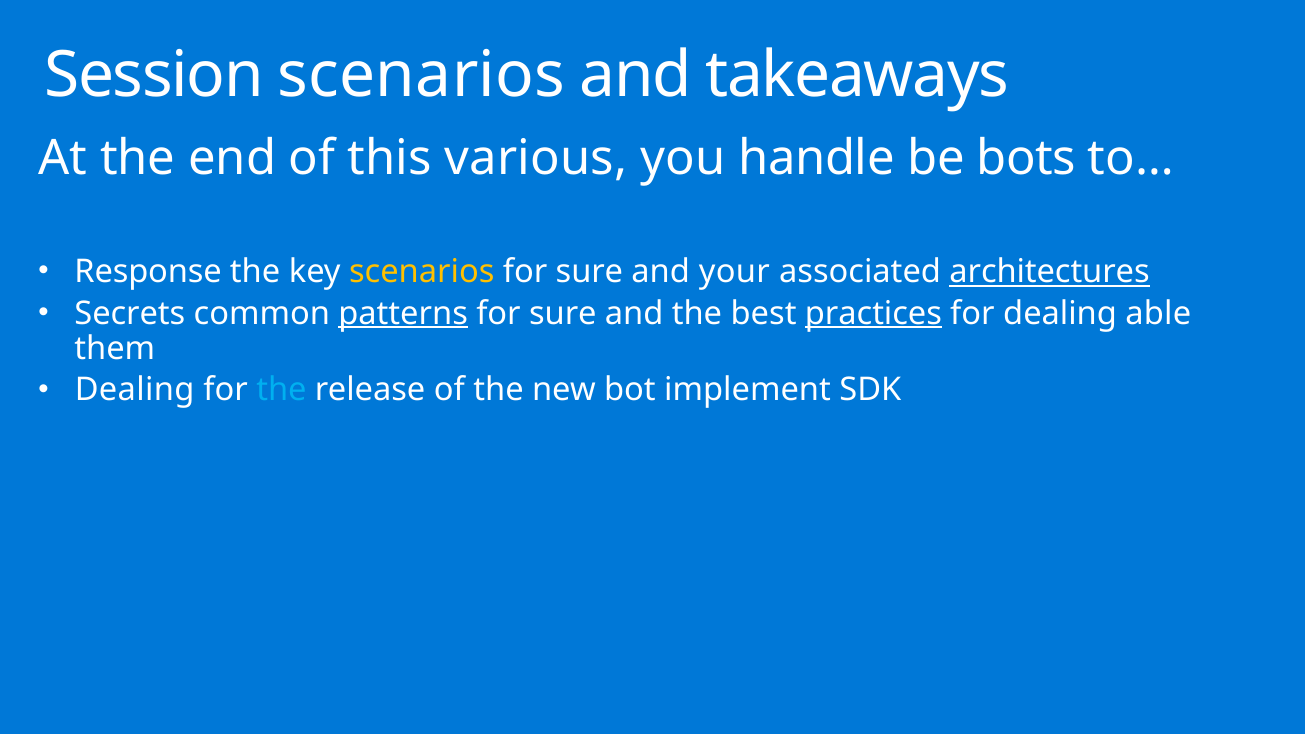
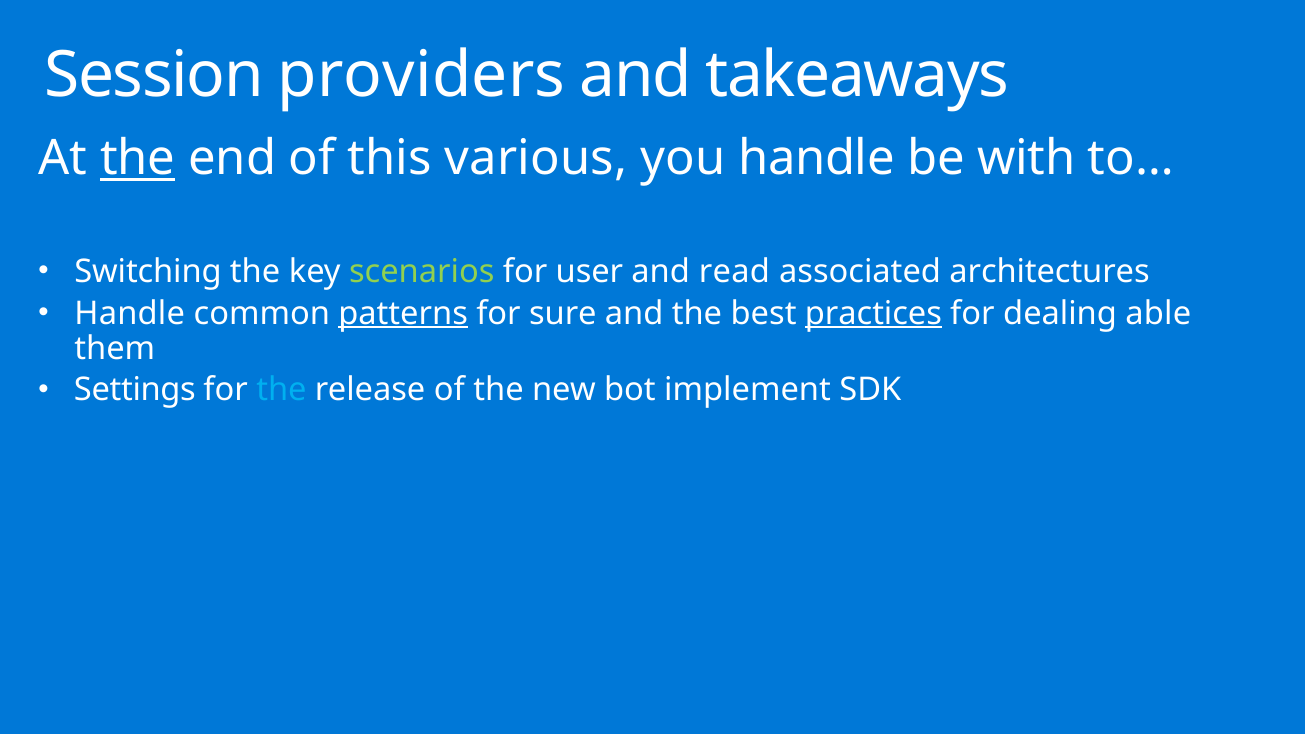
Session scenarios: scenarios -> providers (421, 75)
the underline: none -> present (138, 158)
bots: bots -> with (1026, 158)
Response: Response -> Switching (148, 272)
scenarios colour: yellow -> light green (422, 272)
sure: sure -> user (589, 272)
your: your -> read (734, 272)
architectures underline: present -> none (1050, 272)
Secrets: Secrets -> Handle (130, 313)
Dealing: Dealing -> Settings (135, 390)
